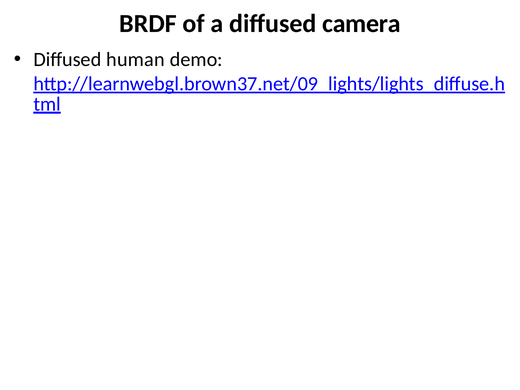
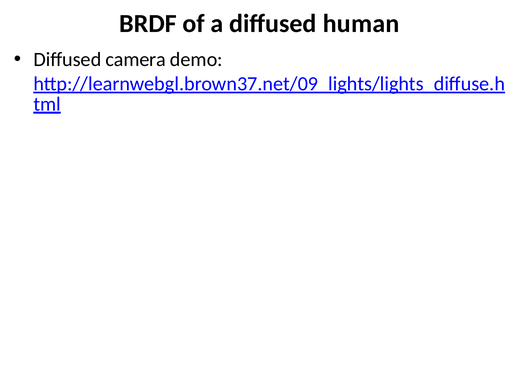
camera: camera -> human (361, 23)
human: human -> camera (136, 59)
